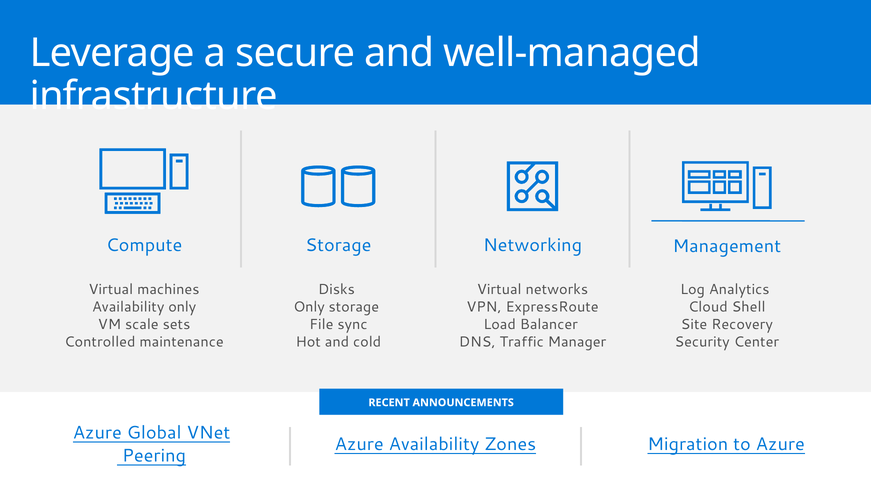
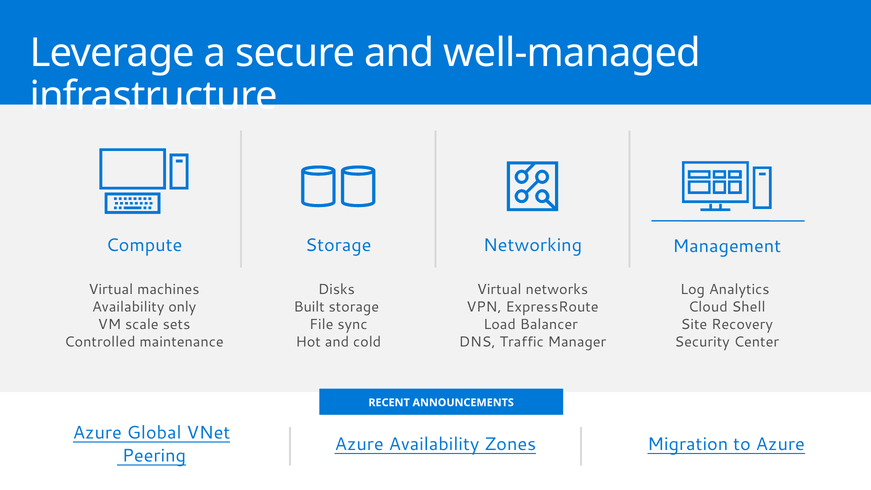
Only: Only -> Built (309, 307)
